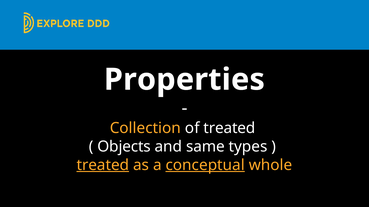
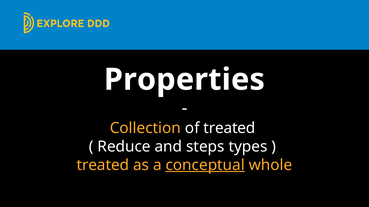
Objects: Objects -> Reduce (124, 147)
same: same -> steps (205, 147)
treated underline: present -> none (103, 165)
